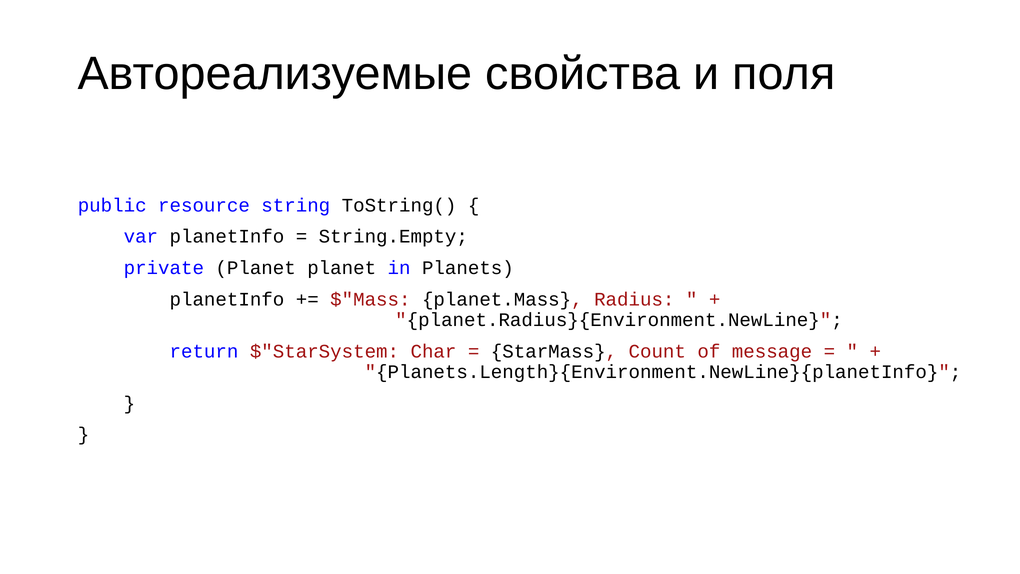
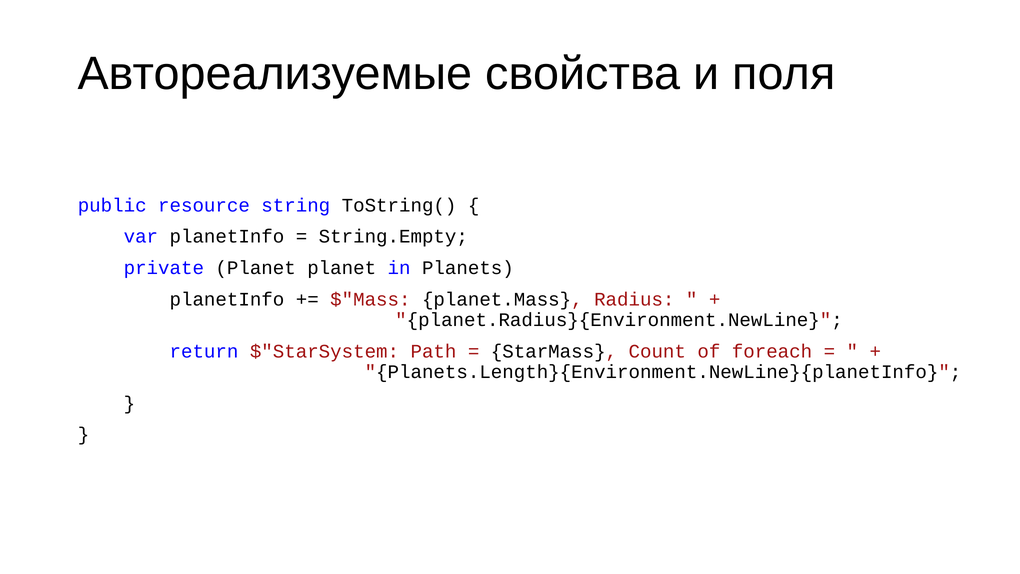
Char: Char -> Path (433, 351)
message: message -> foreach (772, 351)
